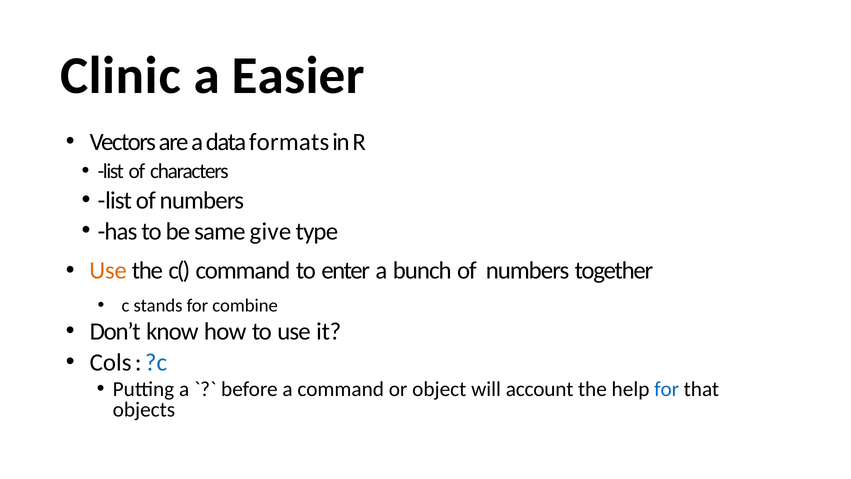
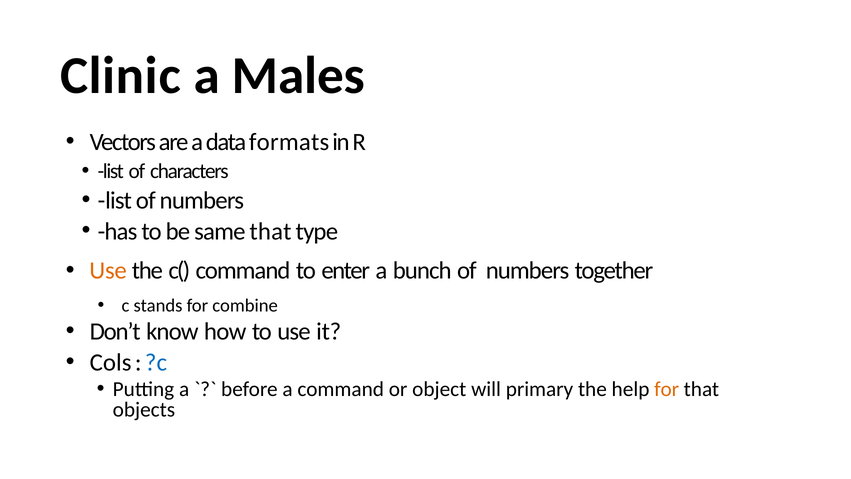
Easier: Easier -> Males (298, 76)
same give: give -> that (270, 231)
account: account -> primary (539, 389)
for colour: blue -> orange (667, 389)
